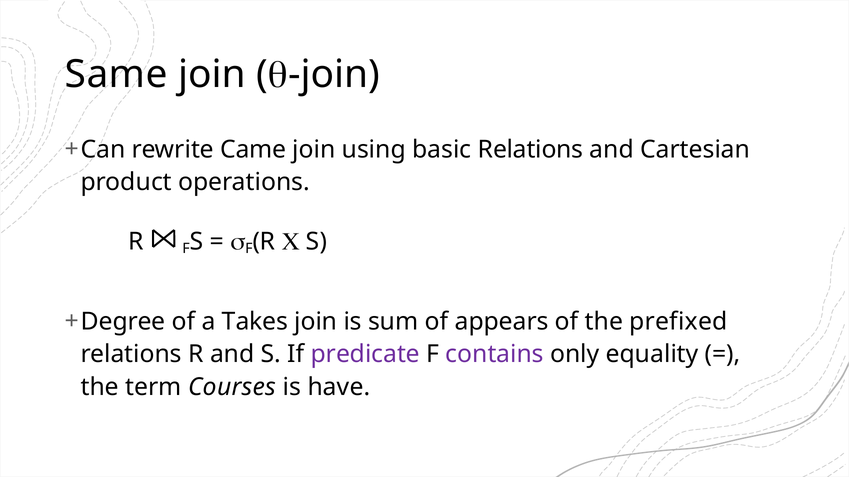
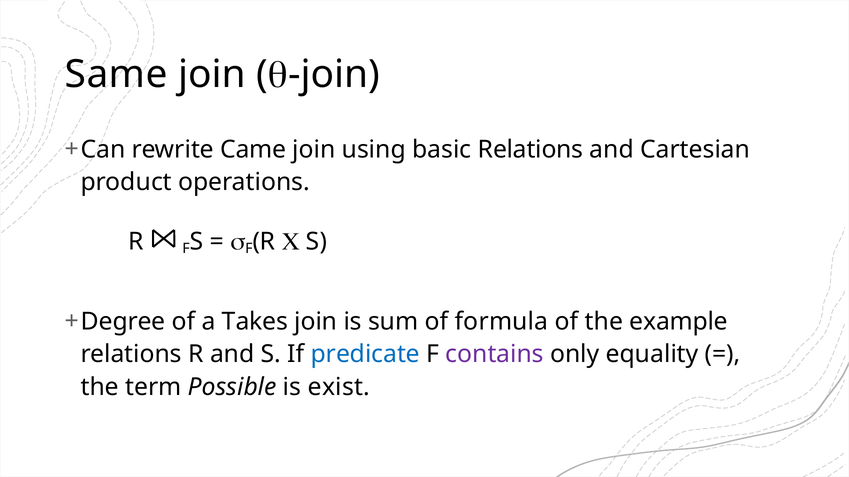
appears: appears -> formula (502, 322)
prefixed: prefixed -> example (679, 322)
predicate colour: purple -> blue (365, 355)
Courses: Courses -> Possible (232, 387)
have: have -> exist (339, 387)
